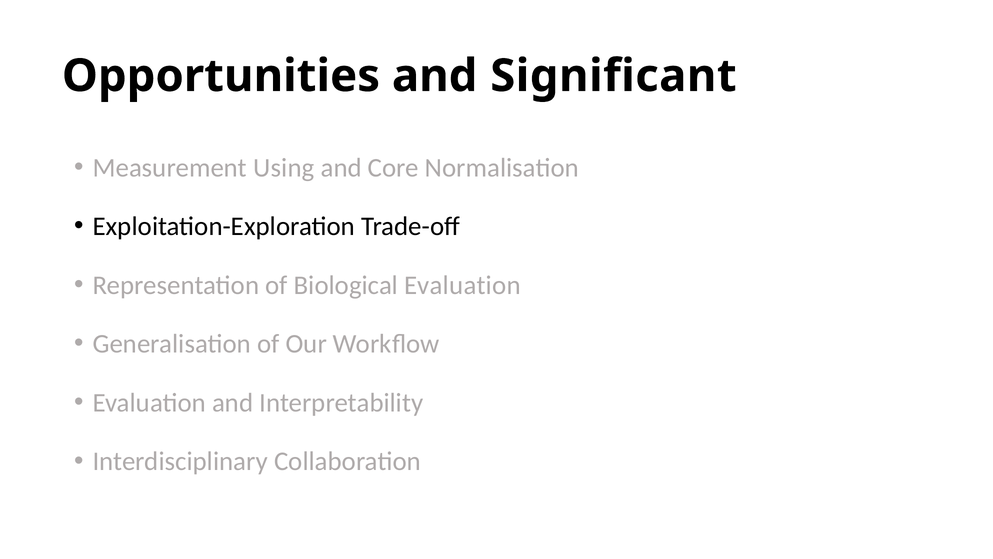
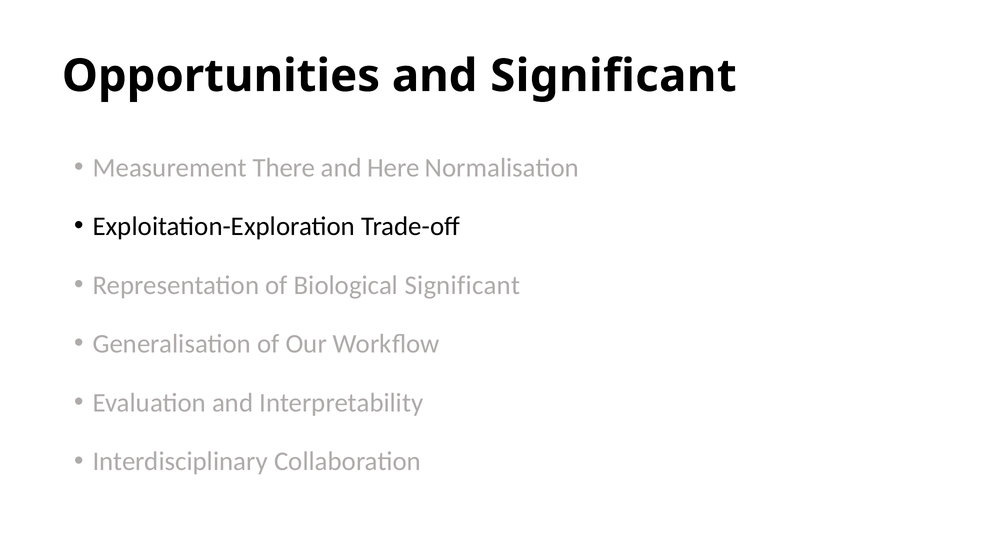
Using: Using -> There (284, 168)
Core: Core -> Here (393, 168)
Biological Evaluation: Evaluation -> Significant (462, 285)
